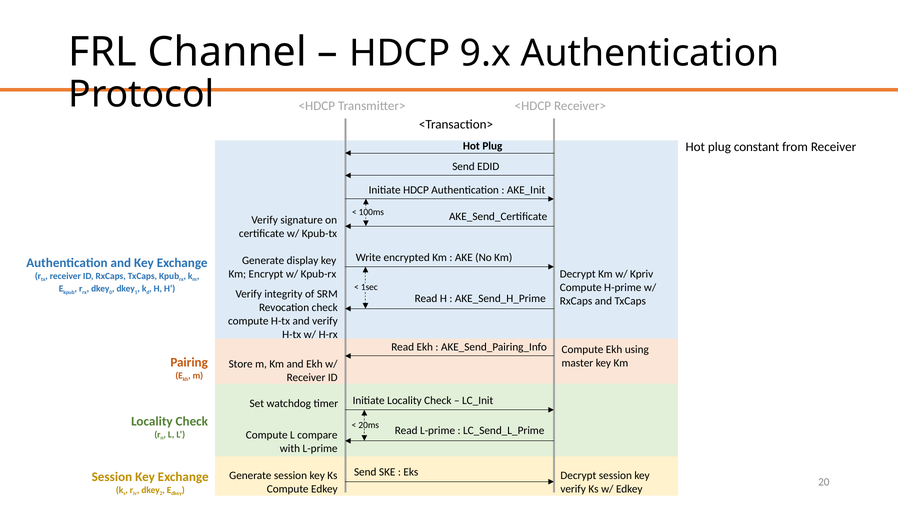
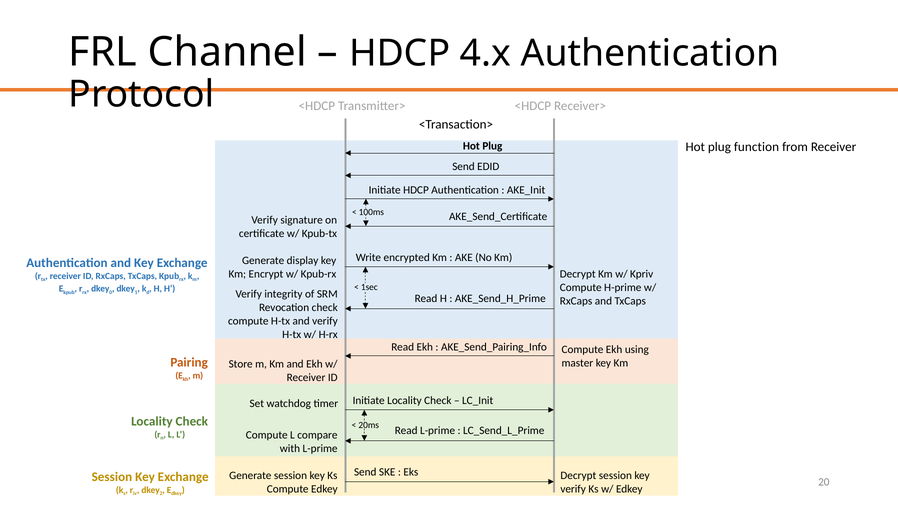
9.x: 9.x -> 4.x (485, 53)
constant: constant -> function (756, 147)
